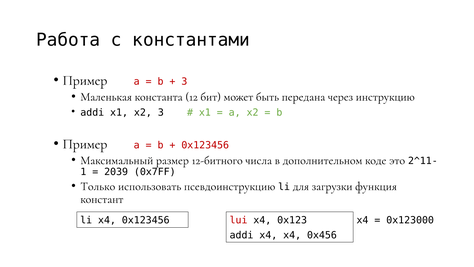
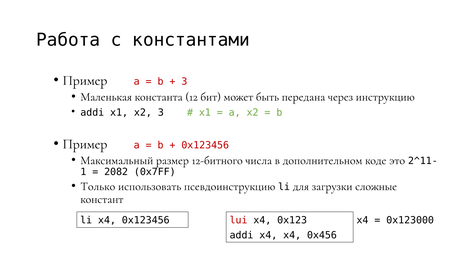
2039: 2039 -> 2082 (116, 172)
функция: функция -> сложные (376, 186)
